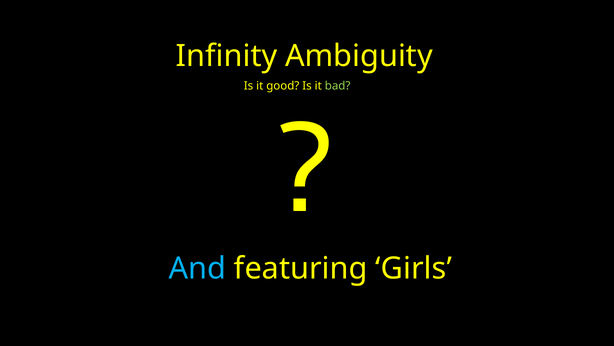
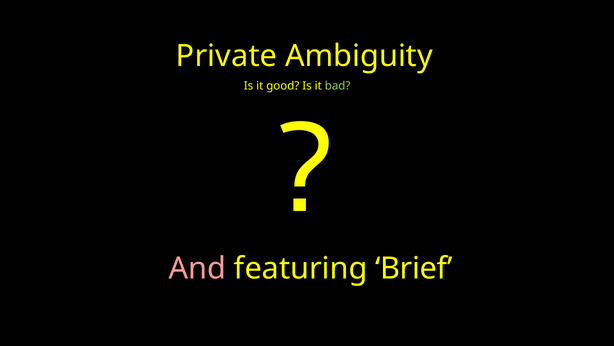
Infinity: Infinity -> Private (227, 56)
And colour: light blue -> pink (197, 268)
Girls: Girls -> Brief (414, 268)
